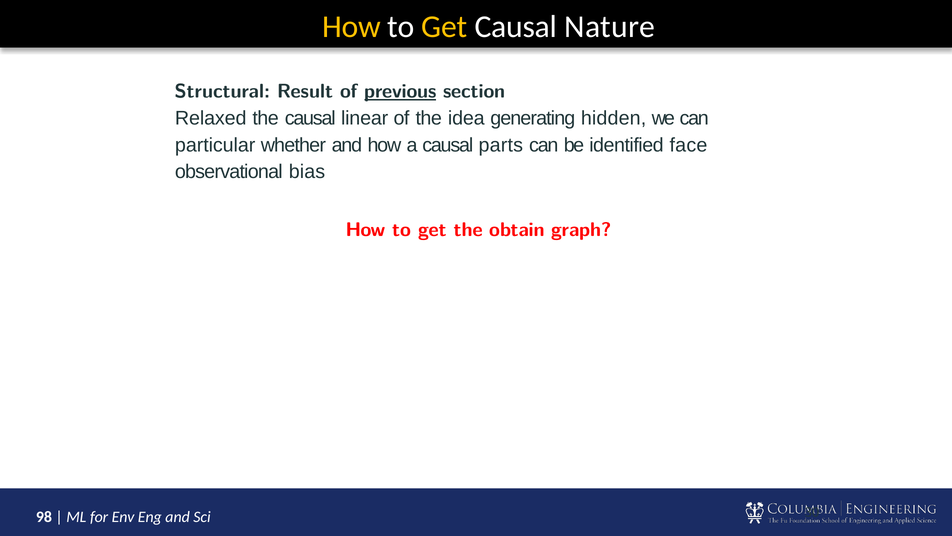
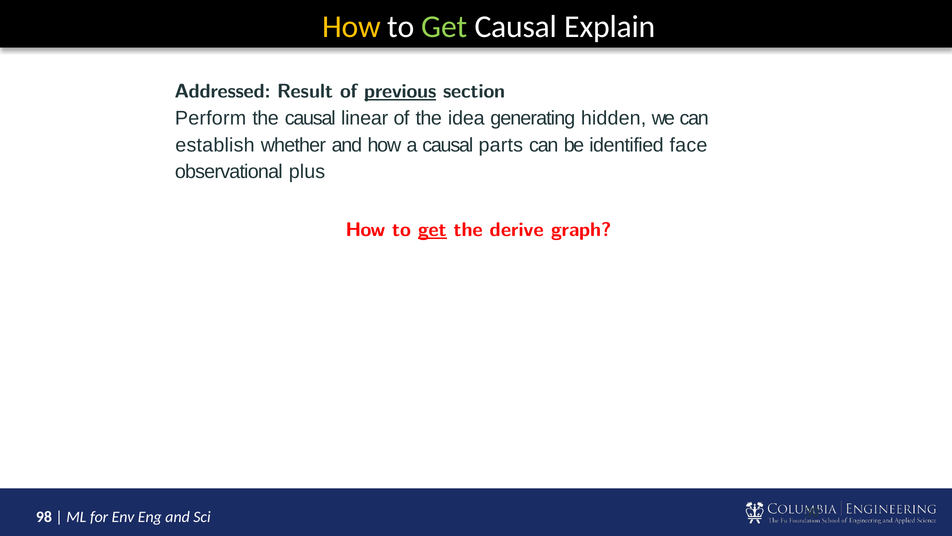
Get colour: yellow -> light green (444, 27)
Nature: Nature -> Explain (610, 27)
Structural: Structural -> Addressed (223, 91)
Relaxed: Relaxed -> Perform (211, 118)
particular: particular -> establish (215, 145)
bias: bias -> plus (307, 172)
get underline: none -> present (432, 230)
obtain: obtain -> derive (517, 230)
